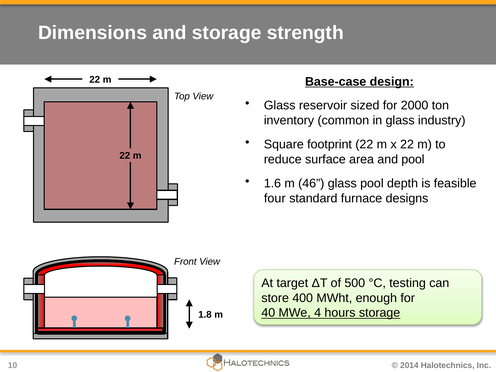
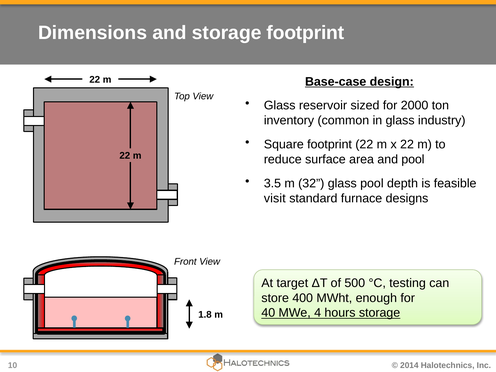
storage strength: strength -> footprint (305, 33)
1.6: 1.6 -> 3.5 (272, 184)
46: 46 -> 32 (311, 184)
four: four -> visit (275, 198)
